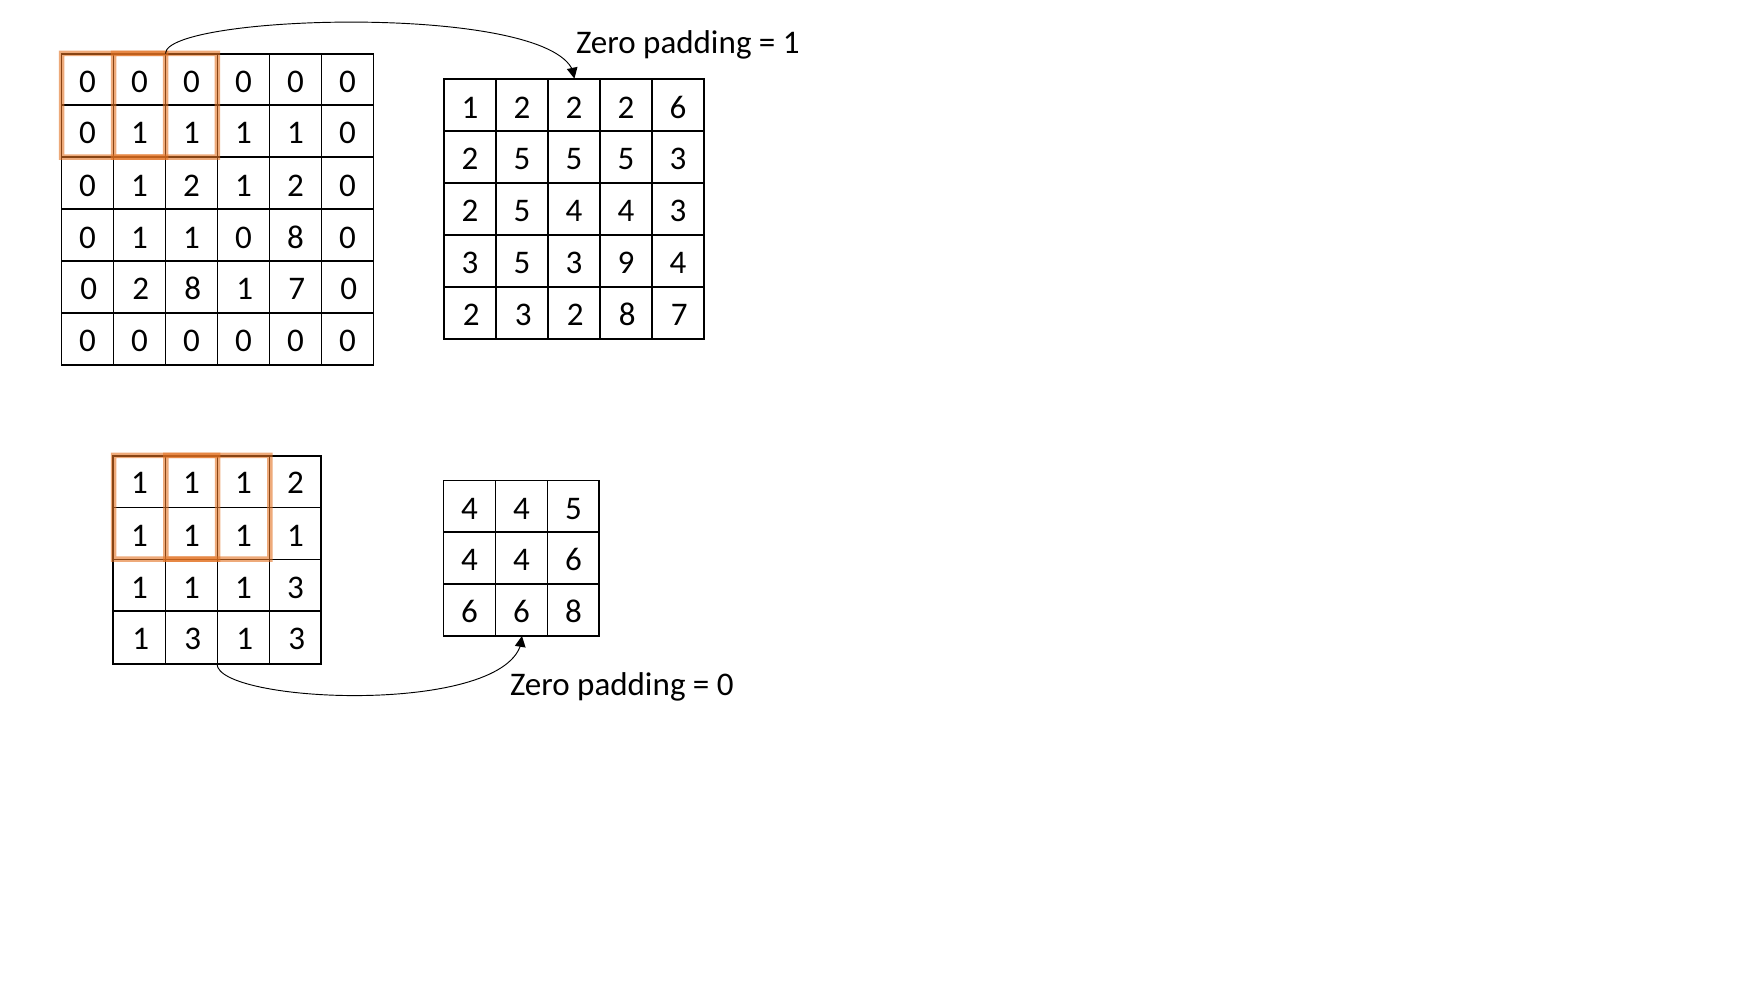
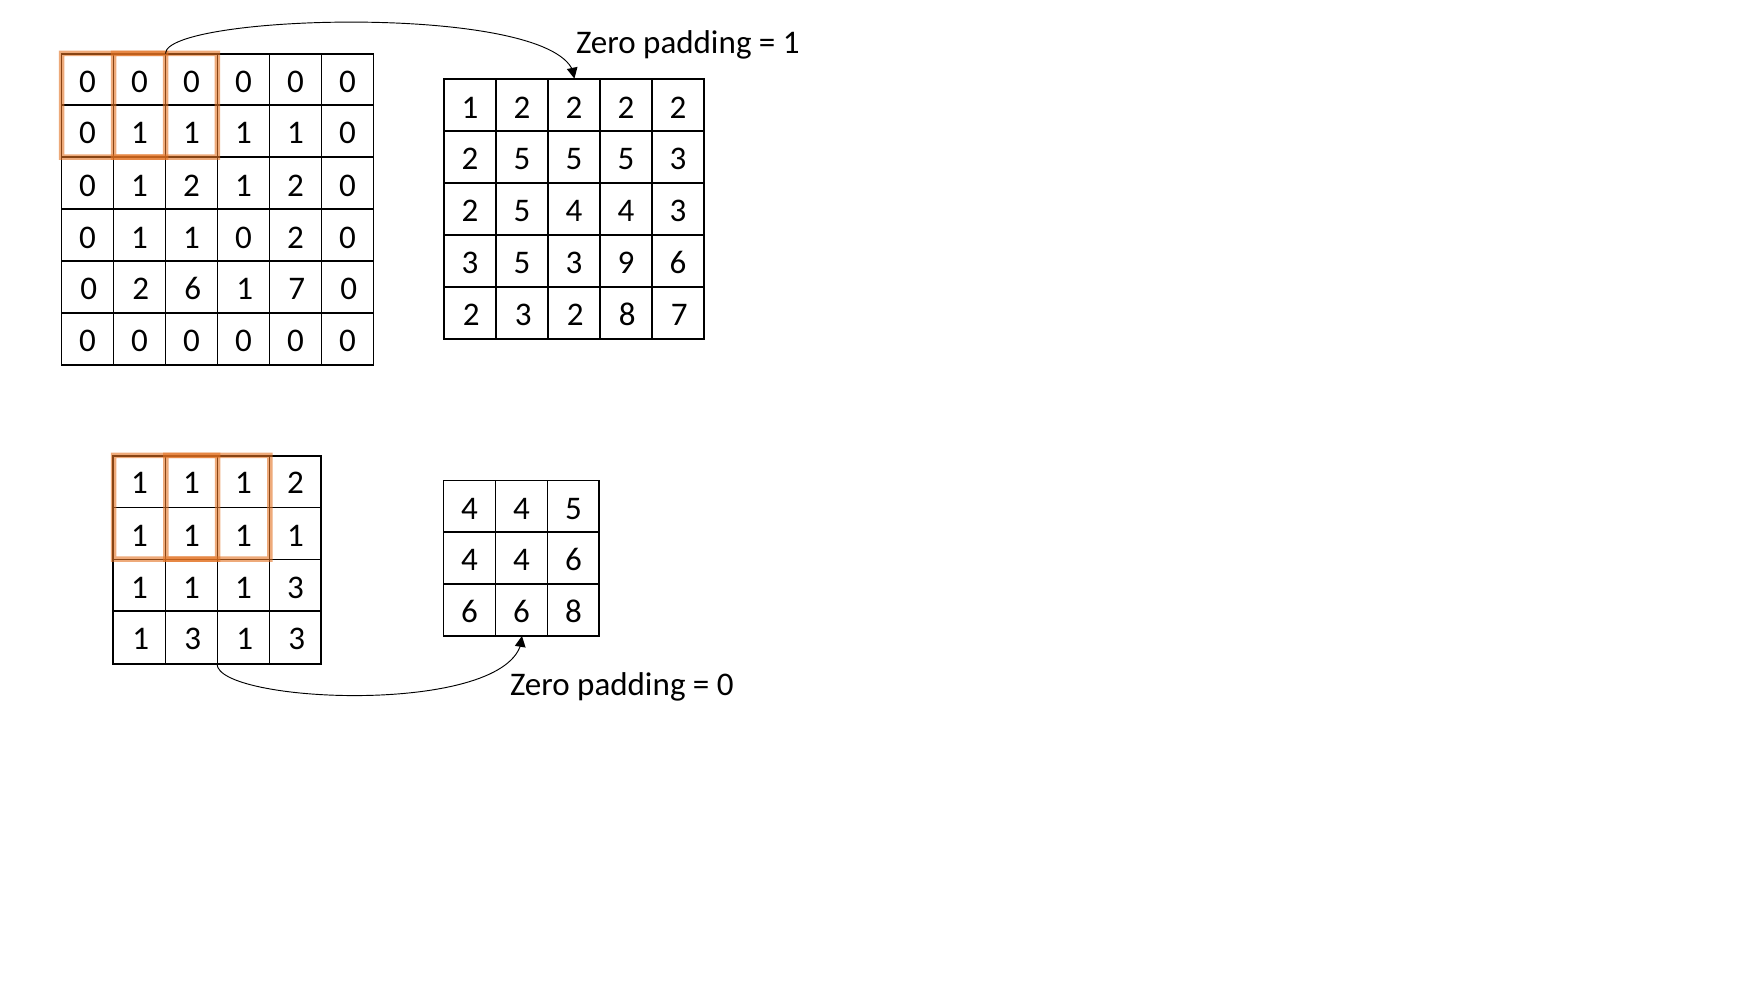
6: 6 -> 2 (678, 107)
1 0 8: 8 -> 2 (296, 237)
9 4: 4 -> 6 (678, 263)
0 2 8: 8 -> 6 (193, 289)
